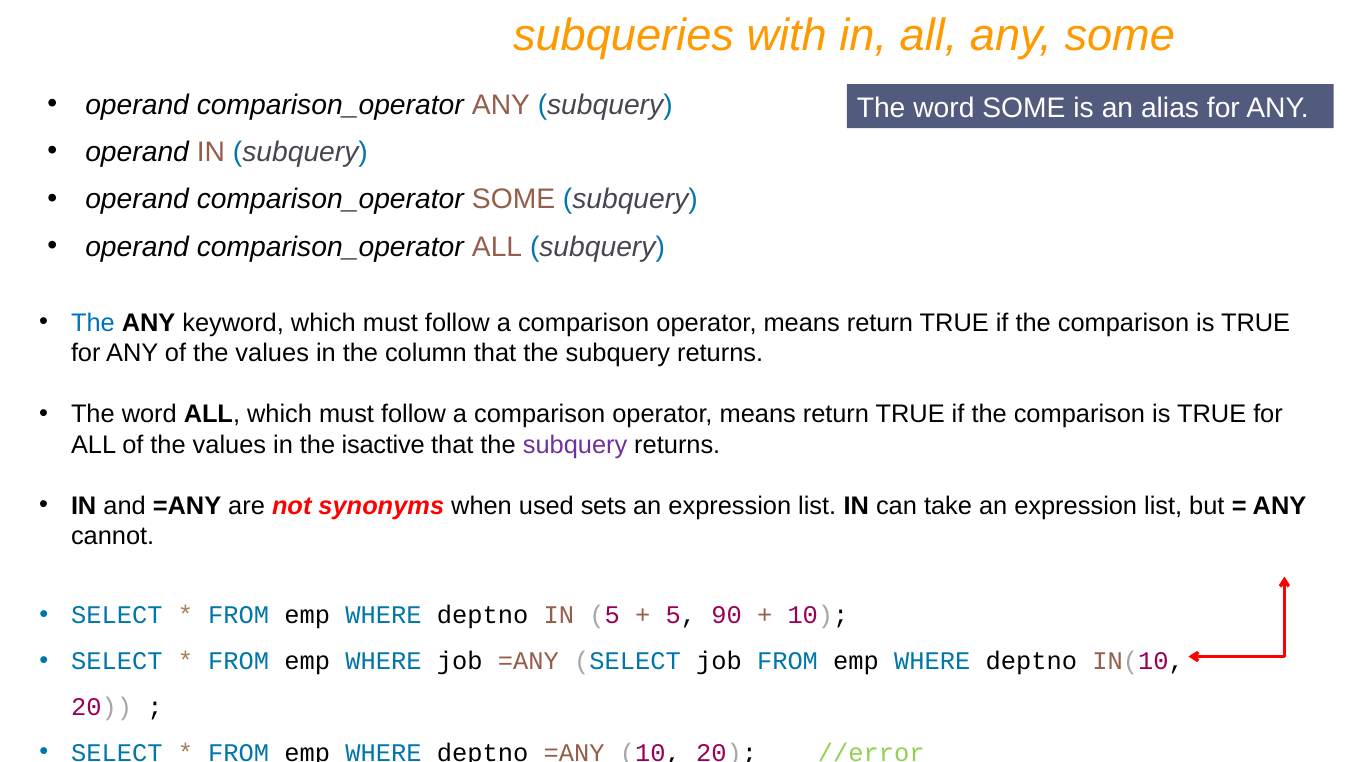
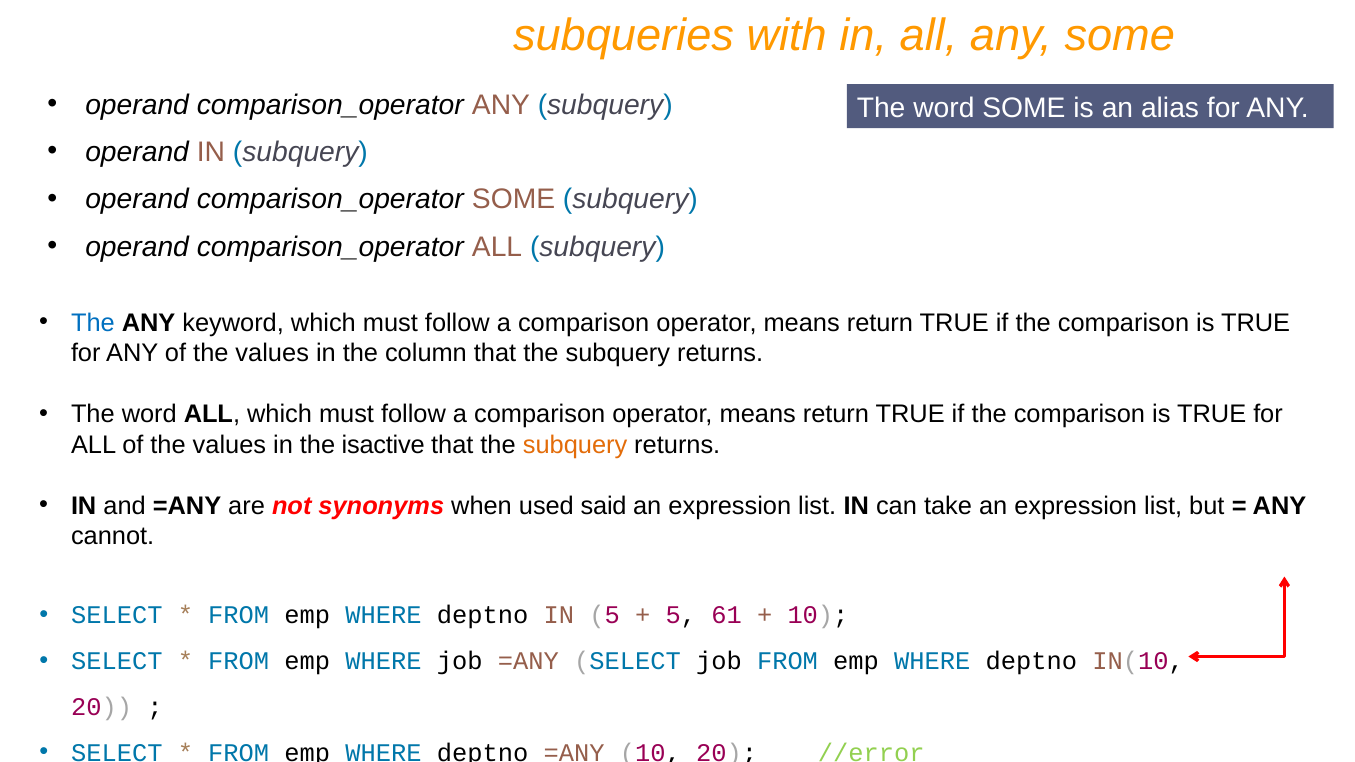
subquery colour: purple -> orange (575, 445)
sets: sets -> said (604, 506)
90: 90 -> 61 (727, 616)
